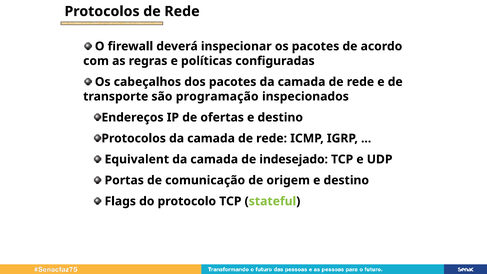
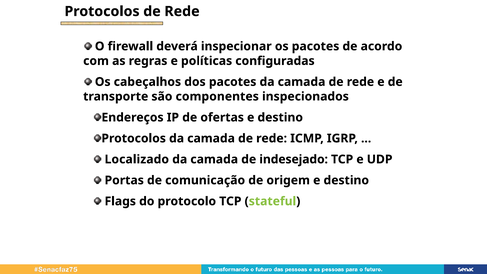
programação: programação -> componentes (217, 96)
Equivalent: Equivalent -> Localizado (137, 159)
